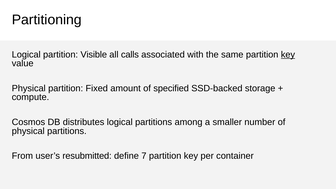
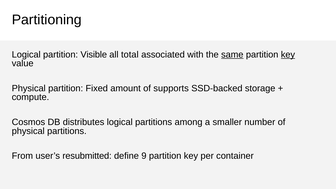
calls: calls -> total (130, 55)
same underline: none -> present (232, 55)
specified: specified -> supports (171, 88)
7: 7 -> 9 (144, 156)
